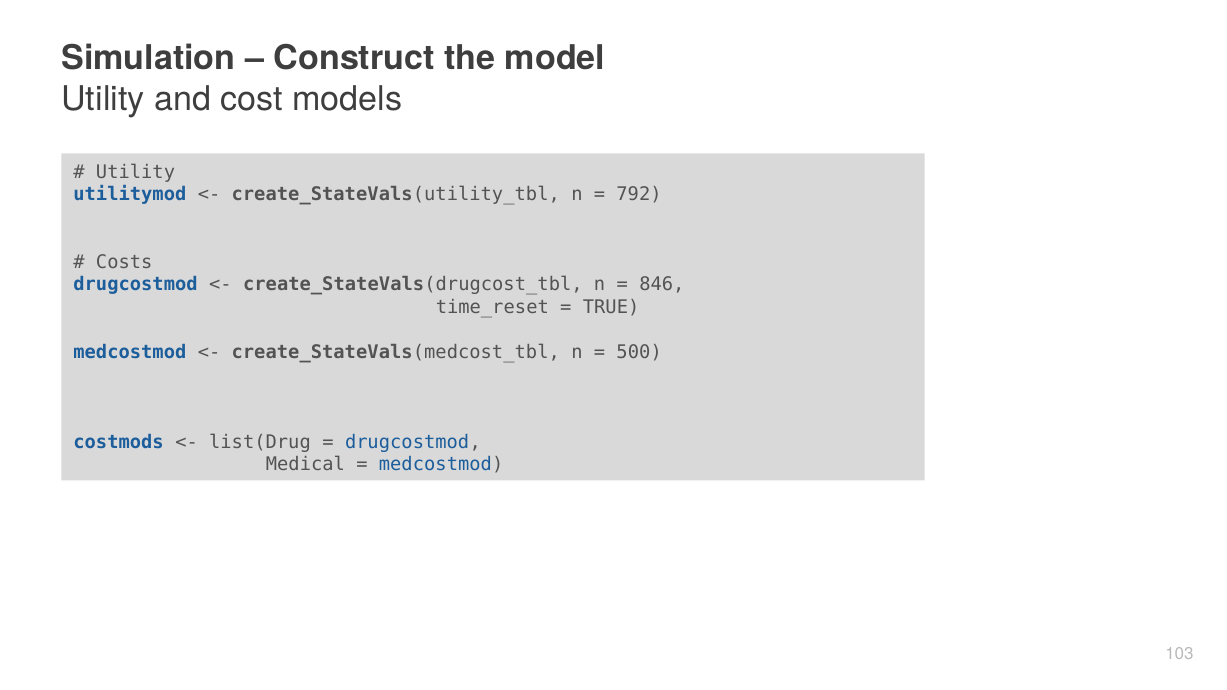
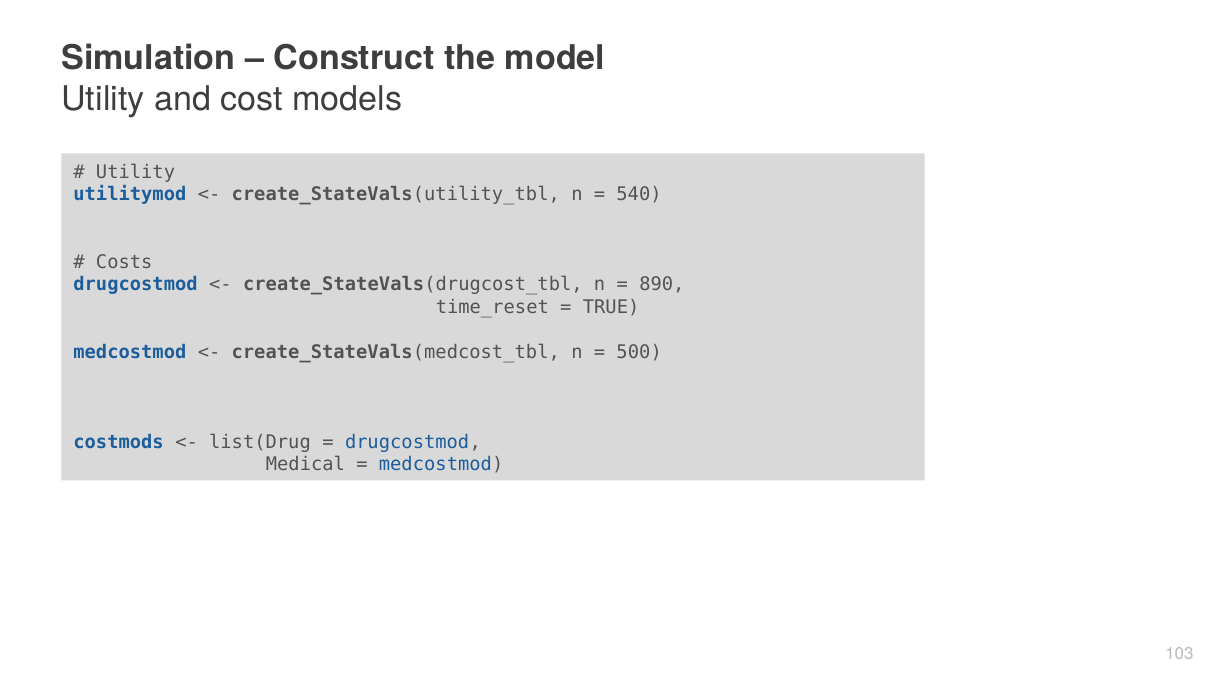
792: 792 -> 540 (639, 194)
846: 846 -> 890 (662, 284)
